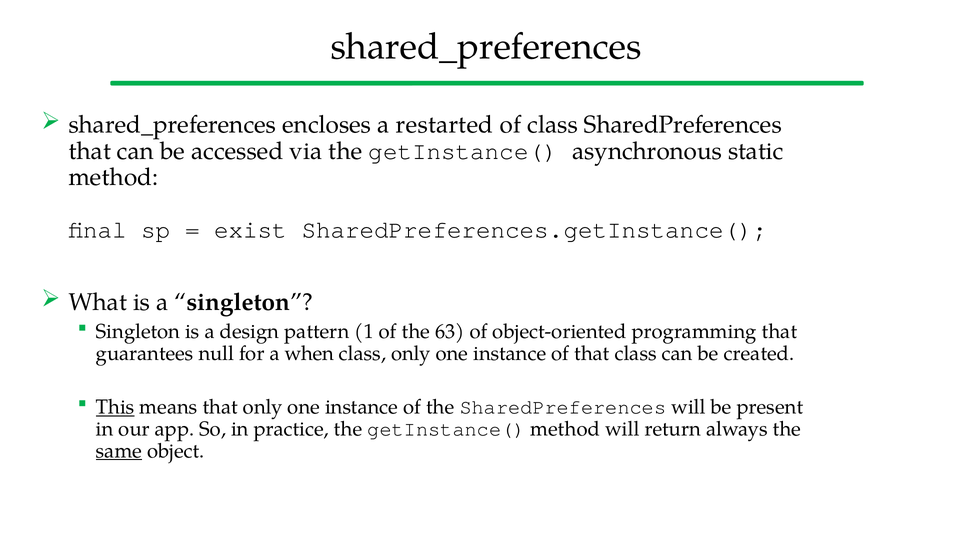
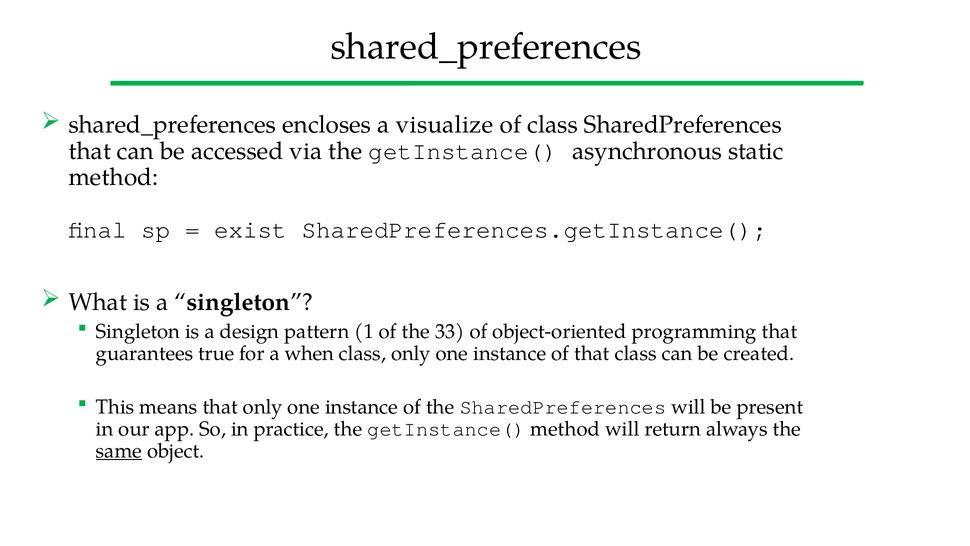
restarted: restarted -> visualize (445, 125)
63: 63 -> 33 (450, 331)
null: null -> true (216, 353)
This underline: present -> none (115, 407)
